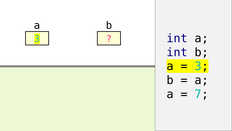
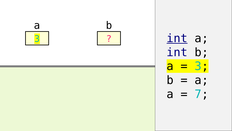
int underline: none -> present (177, 38)
